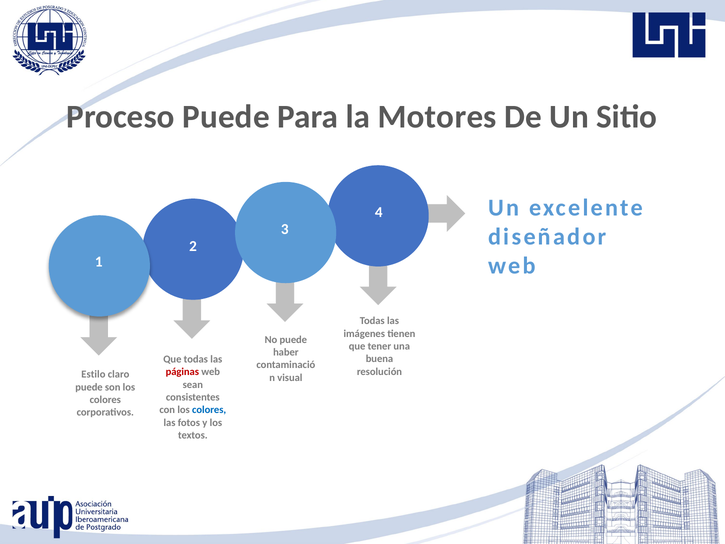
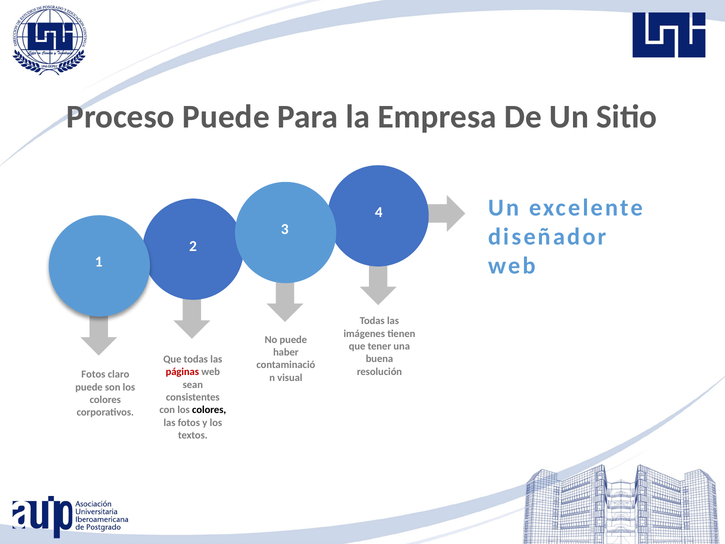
Motores: Motores -> Empresa (437, 117)
Estilo: Estilo -> Fotos (93, 374)
colores colour: blue -> black (209, 410)
